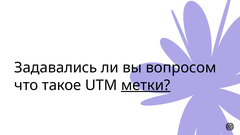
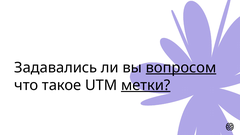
вопросом underline: none -> present (181, 68)
